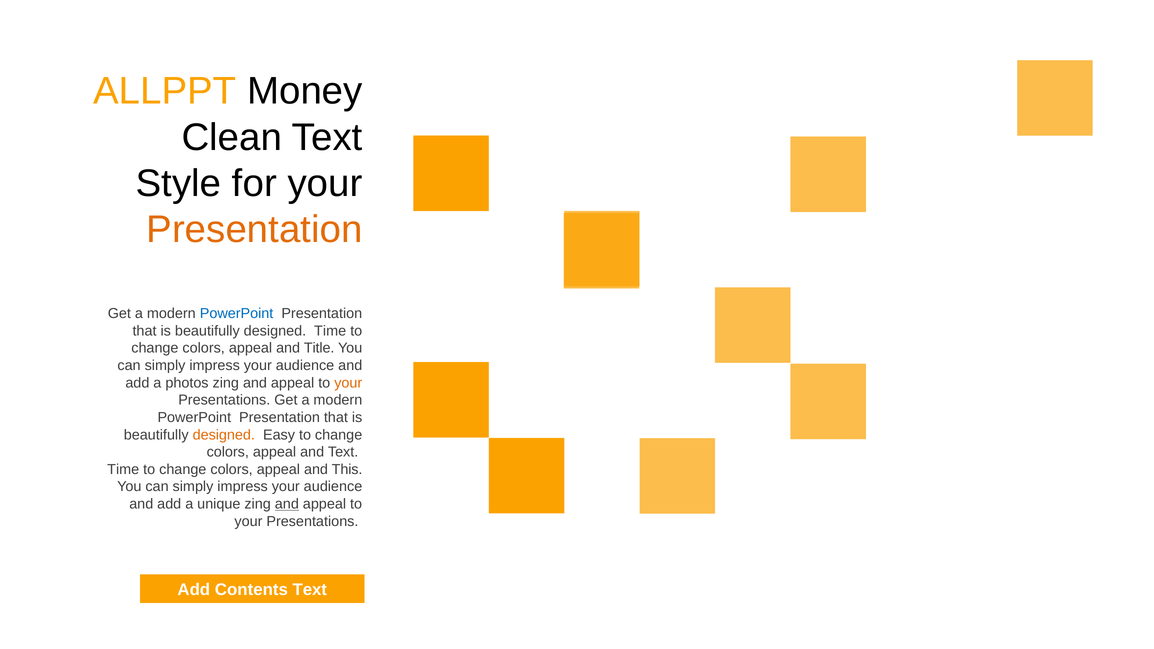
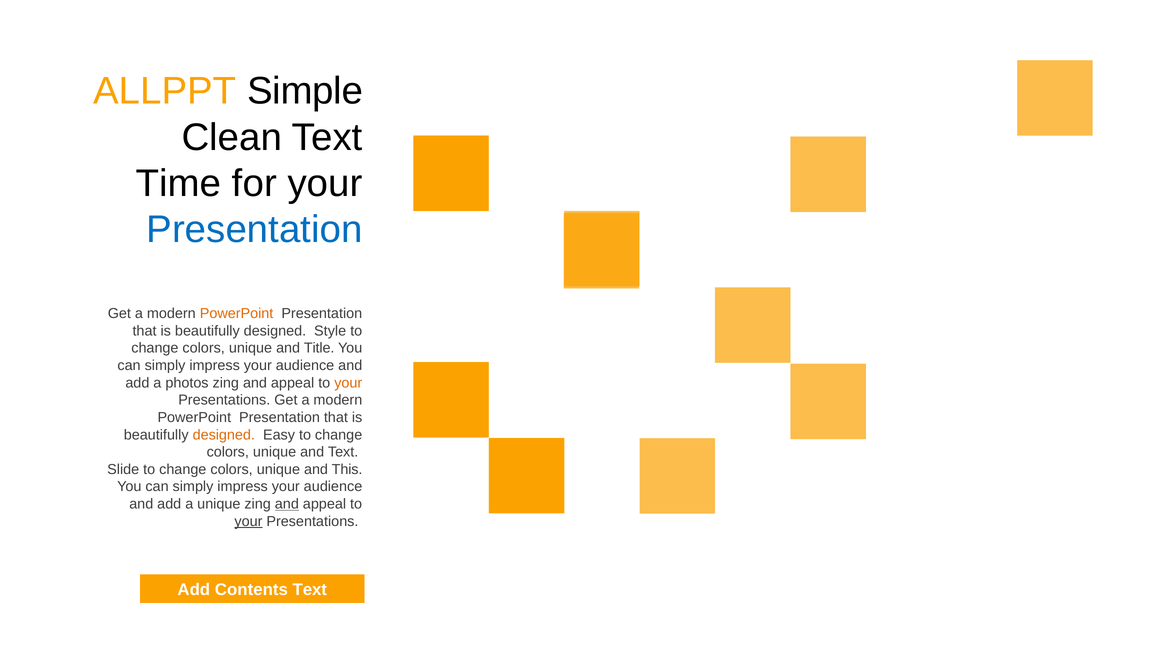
Money: Money -> Simple (305, 91)
Style: Style -> Time (179, 184)
Presentation colour: orange -> blue (254, 230)
PowerPoint colour: blue -> orange (237, 314)
designed Time: Time -> Style (330, 331)
appeal: appeal -> unique (251, 348)
appeal: appeal -> unique (275, 452)
Time: Time -> Slide (123, 469)
appeal: appeal -> unique (278, 469)
your underline: none -> present (248, 521)
